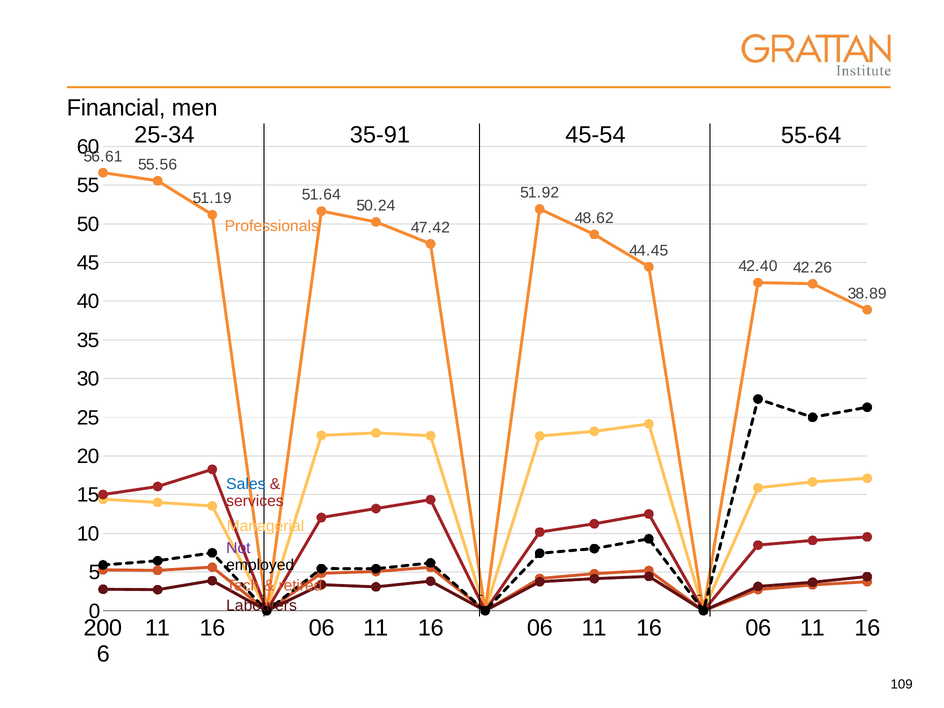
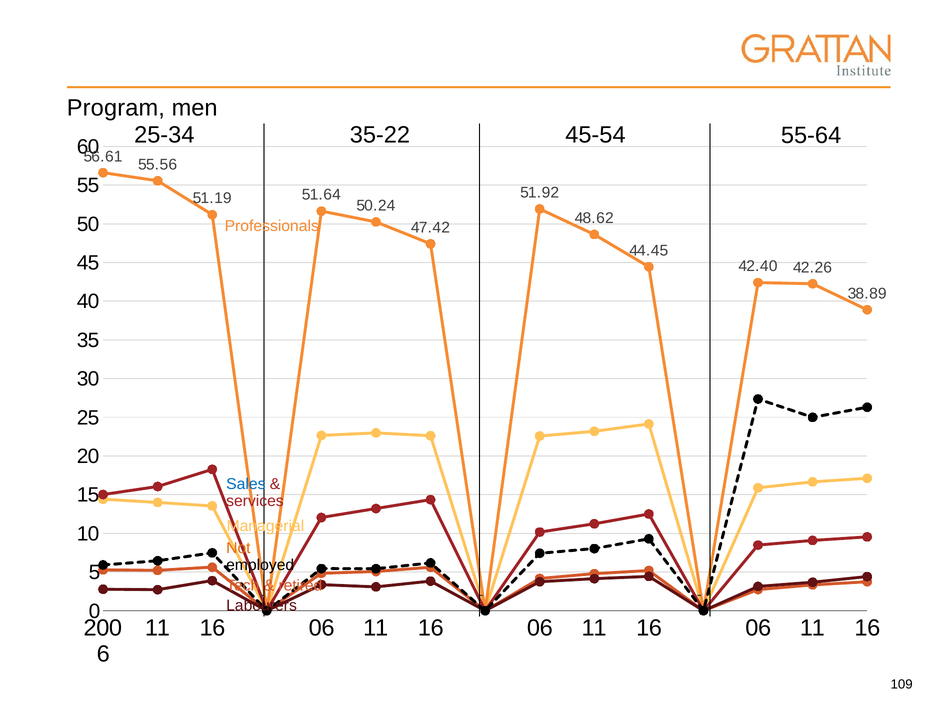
Financial: Financial -> Program (116, 108)
35-91: 35-91 -> 35-22 (380, 135)
Not colour: purple -> orange (238, 548)
